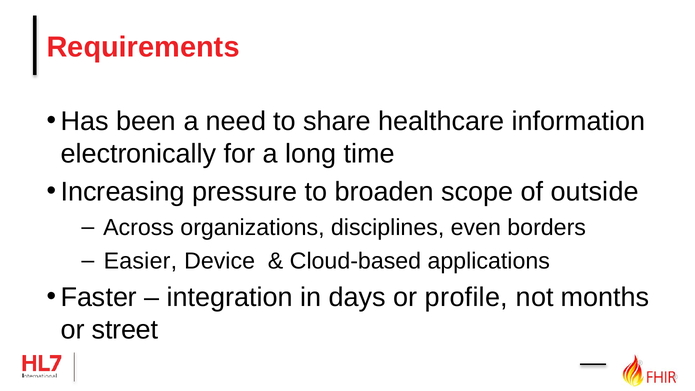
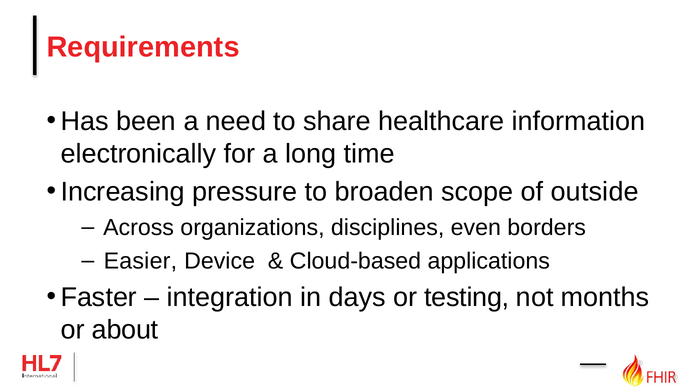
profile: profile -> testing (467, 297)
street: street -> about (125, 330)
